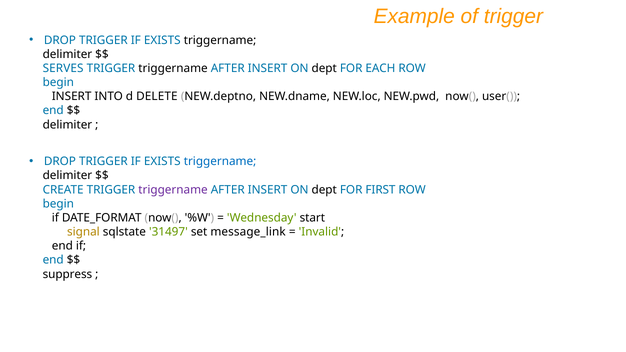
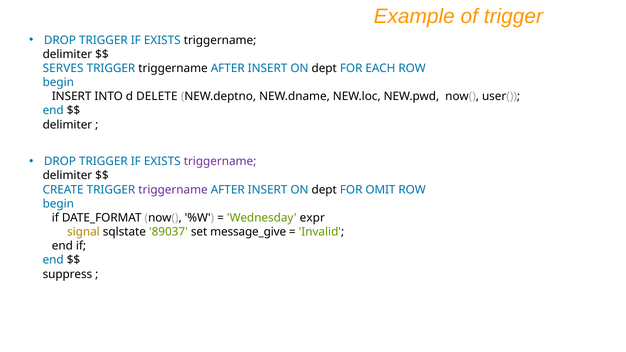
triggername colour: blue -> purple (220, 162)
FIRST: FIRST -> OMIT (380, 190)
start: start -> expr (312, 218)
31497: 31497 -> 89037 (168, 232)
message_link: message_link -> message_give (248, 232)
